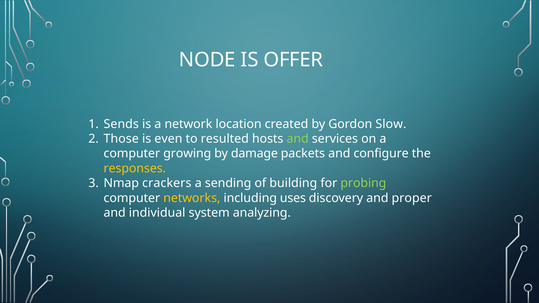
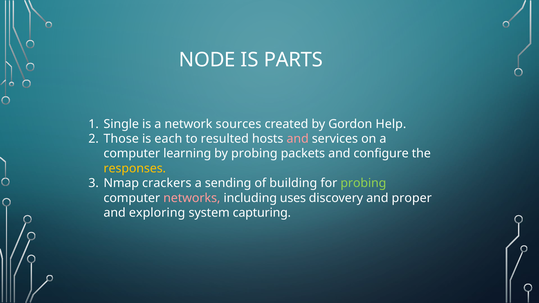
OFFER: OFFER -> PARTS (293, 60)
Sends: Sends -> Single (121, 124)
location: location -> sources (238, 124)
Slow: Slow -> Help (391, 124)
even: even -> each (168, 139)
and colour: light green -> pink (298, 139)
growing: growing -> learning (187, 154)
by damage: damage -> probing (254, 154)
networks colour: yellow -> pink (192, 198)
individual: individual -> exploring (157, 213)
analyzing: analyzing -> capturing (262, 213)
